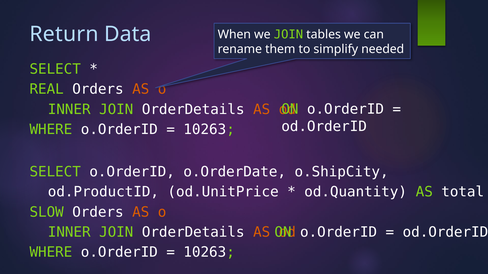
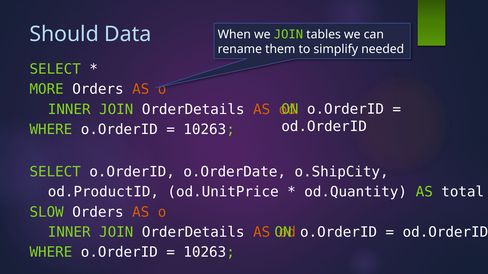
Return: Return -> Should (64, 34)
REAL: REAL -> MORE (47, 89)
